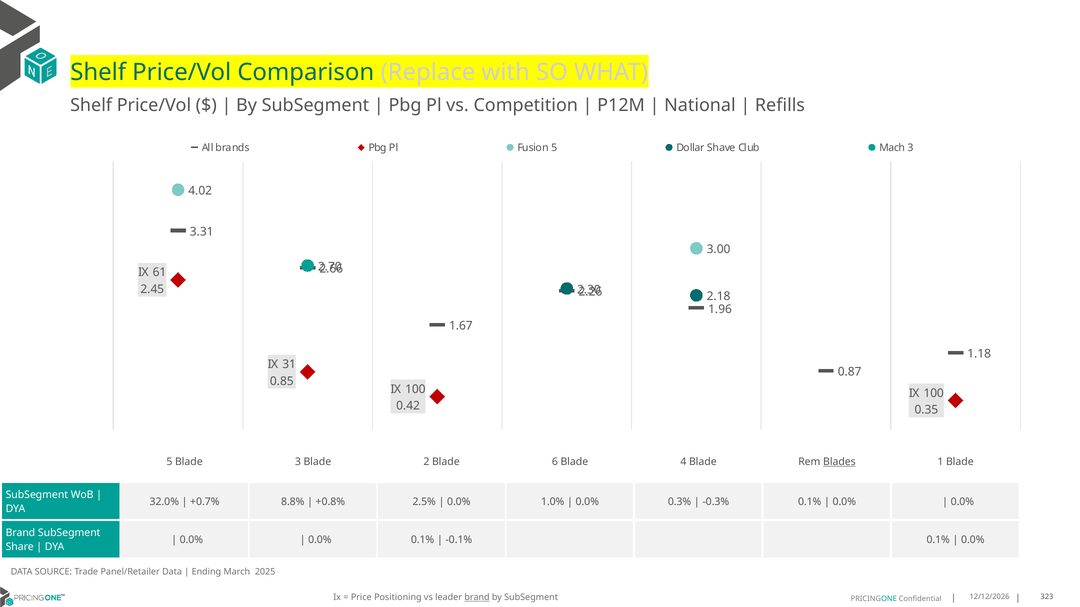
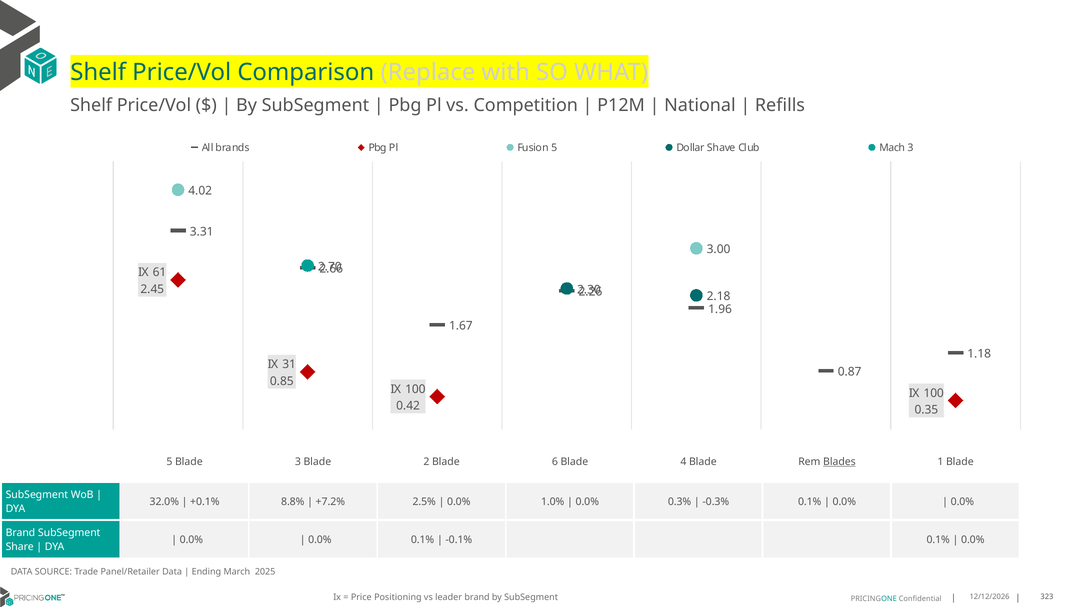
+0.7%: +0.7% -> +0.1% (205, 502)
+0.8%: +0.8% -> +7.2% (330, 502)
brand underline: present -> none (477, 598)
